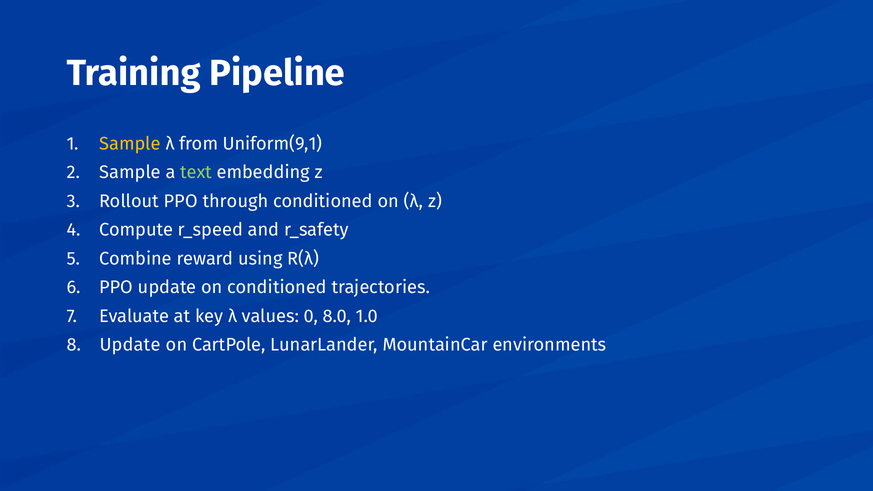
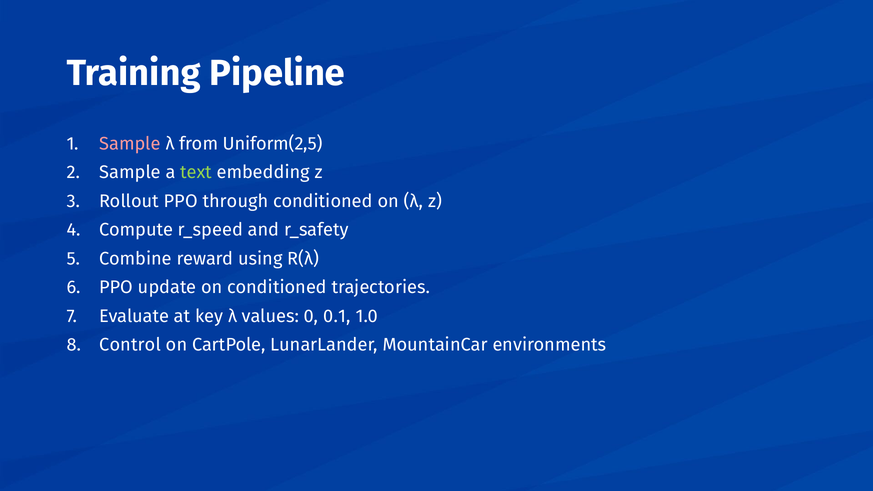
Sample colour: yellow -> pink (130, 144)
Uniform(9,1: Uniform(9,1 -> Uniform(2,5 (273, 144)
8.0: 8.0 -> 0.1 (337, 316)
Update: Update -> Control (130, 345)
